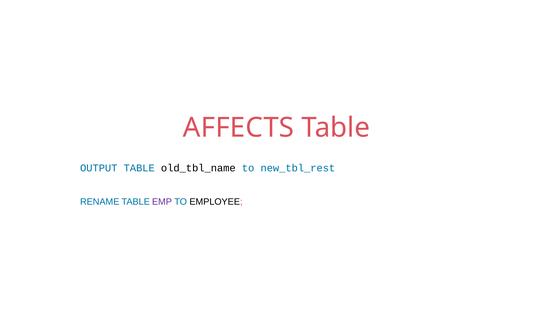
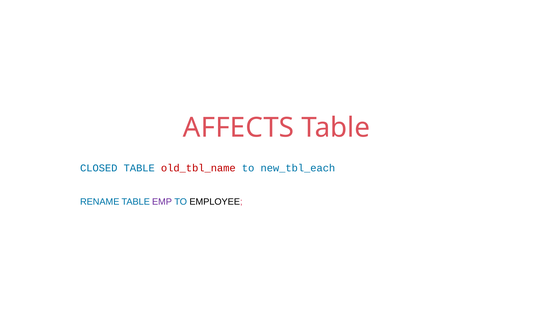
OUTPUT: OUTPUT -> CLOSED (99, 168)
old_tbl_name colour: black -> red (198, 168)
new_tbl_rest: new_tbl_rest -> new_tbl_each (298, 168)
